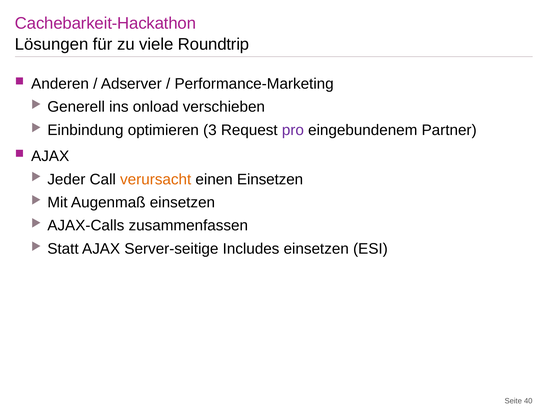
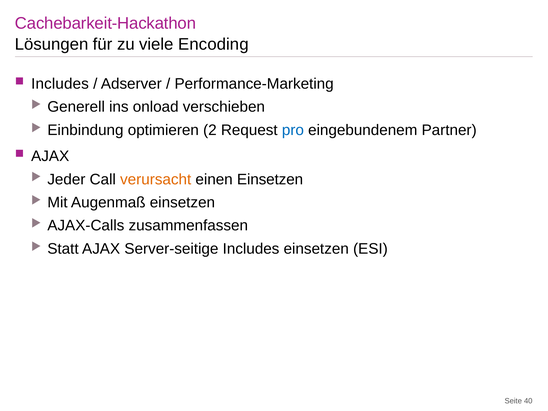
Roundtrip: Roundtrip -> Encoding (213, 44)
Anderen: Anderen -> Includes (60, 84)
3: 3 -> 2 (210, 130)
pro colour: purple -> blue (293, 130)
